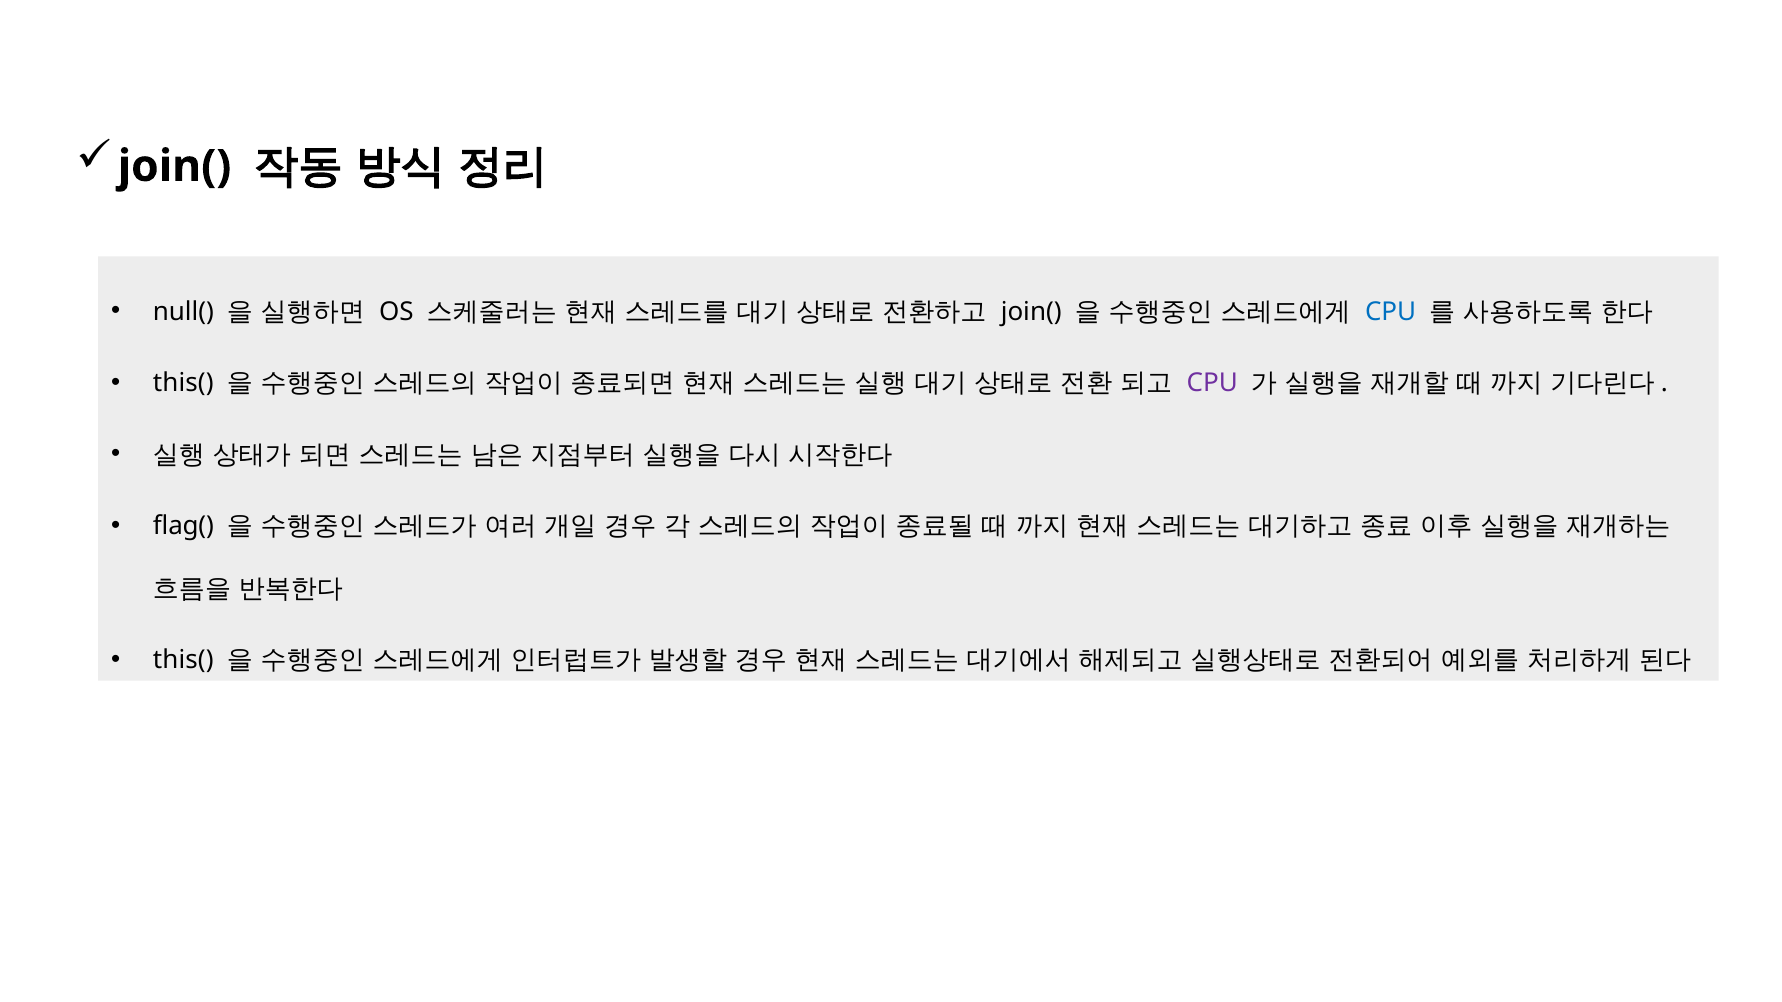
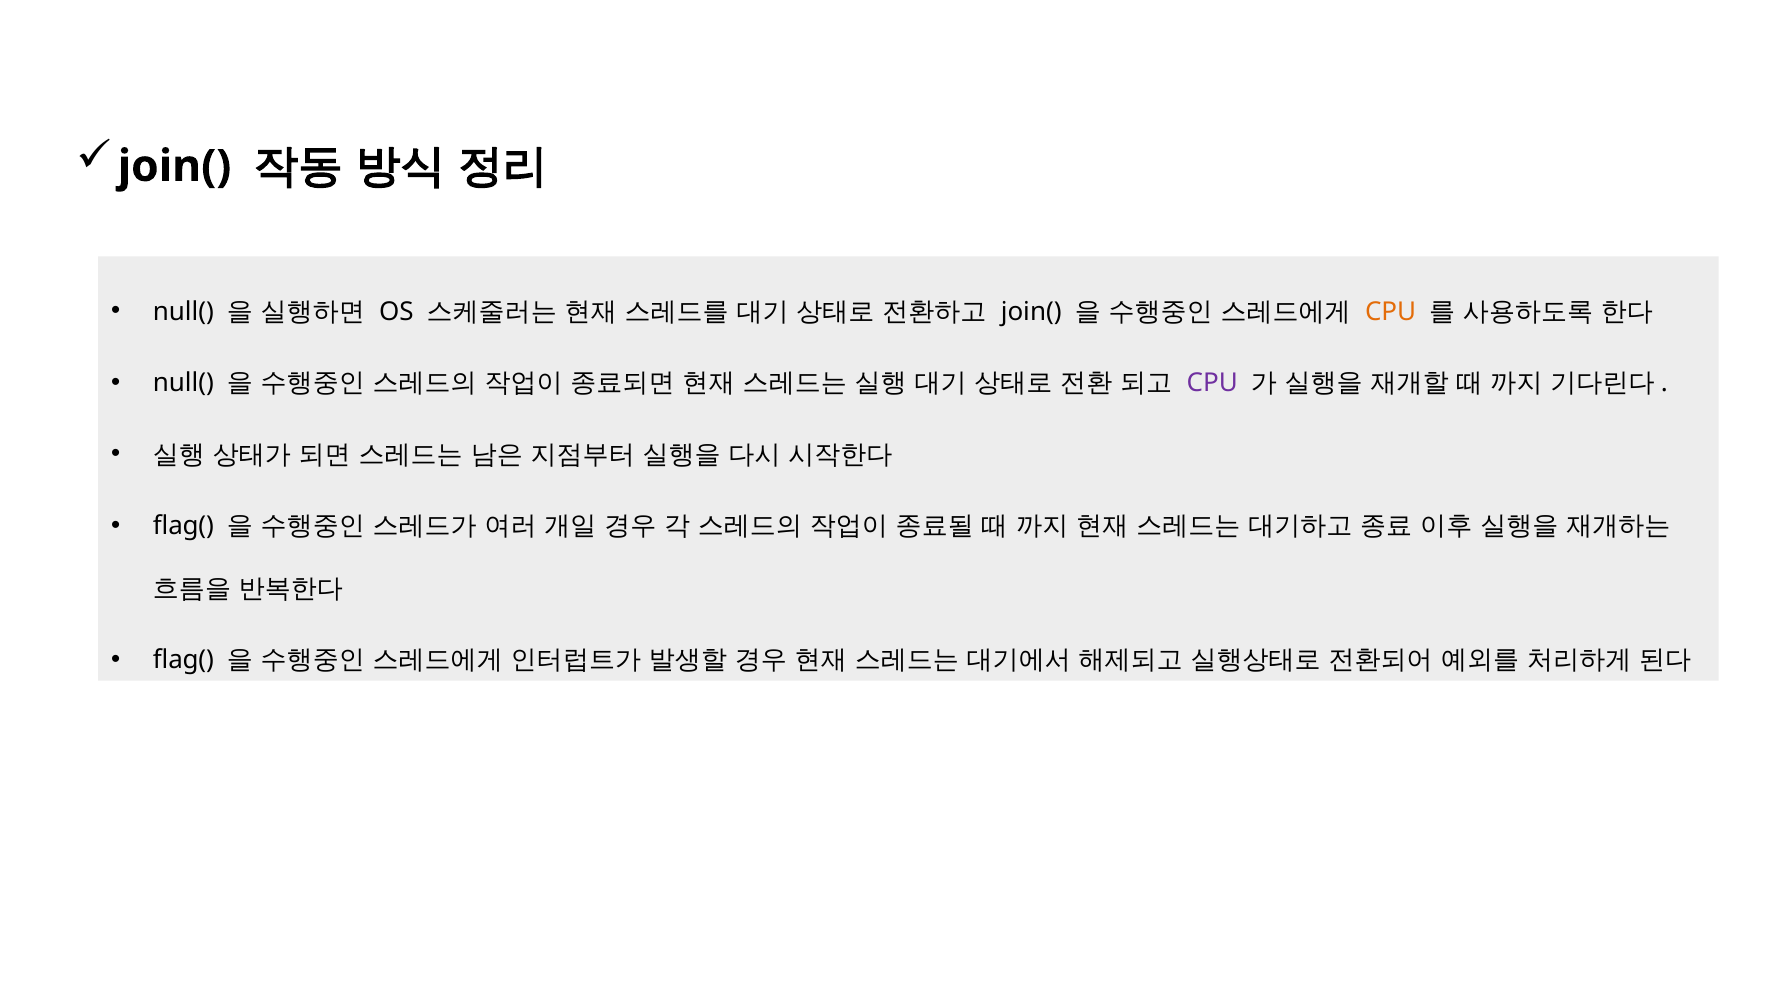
CPU colour: blue -> orange (1391, 312)
this(: this( -> null( (183, 383)
this(: this( -> flag( (183, 661)
